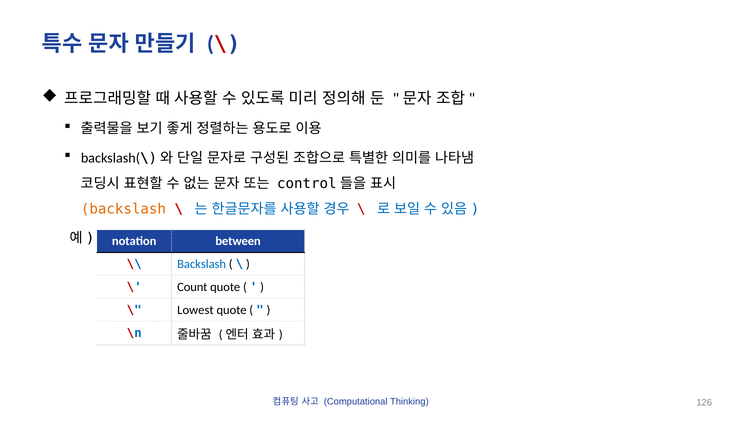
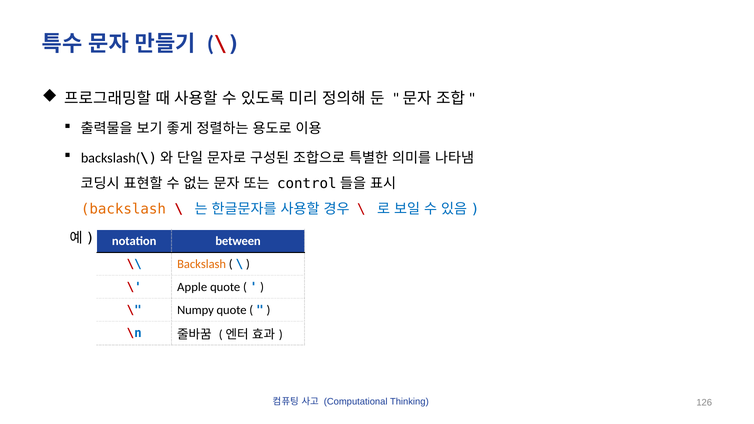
Backslash colour: blue -> orange (202, 264)
Count: Count -> Apple (192, 287)
Lowest: Lowest -> Numpy (196, 310)
